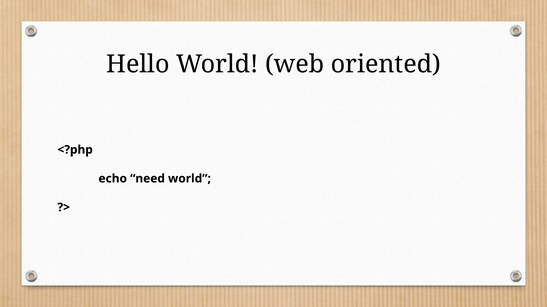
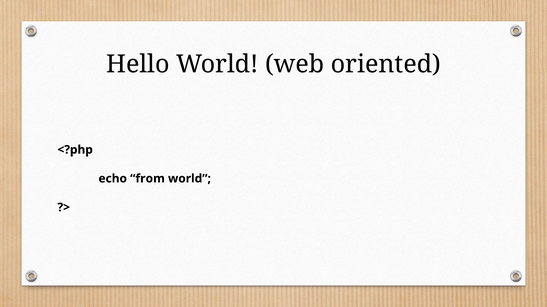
need: need -> from (147, 179)
